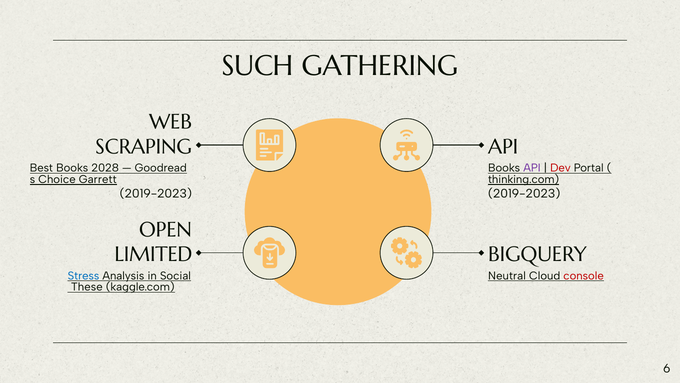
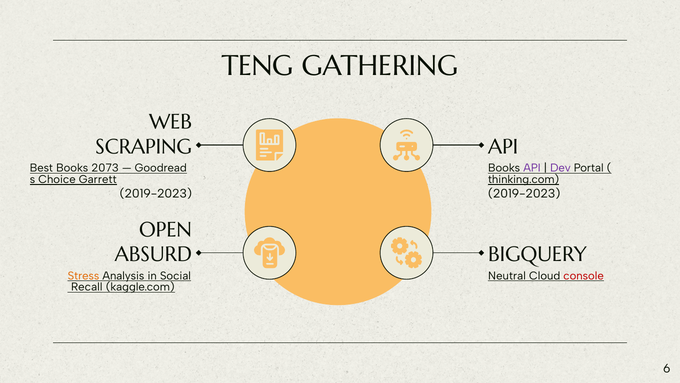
SUCH: SUCH -> TENG (258, 66)
2028: 2028 -> 2073 (105, 168)
Dev colour: red -> purple (560, 168)
LIMITED: LIMITED -> ABSURD (153, 254)
Stress colour: blue -> orange (83, 275)
These: These -> Recall (87, 287)
